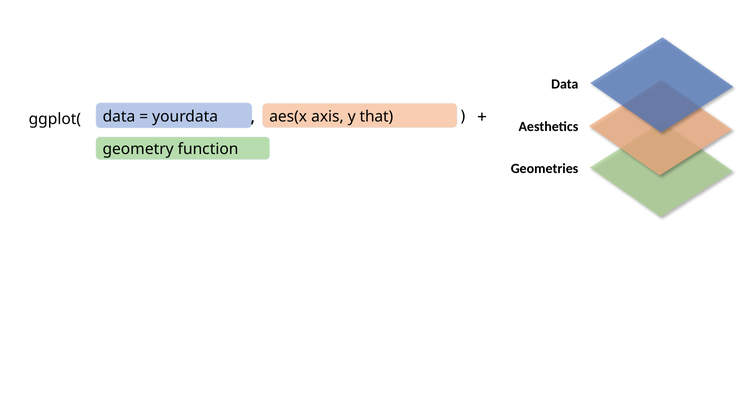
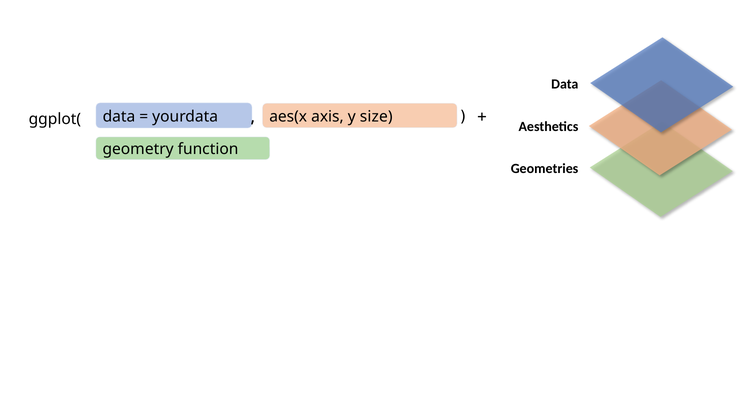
that: that -> size (376, 116)
